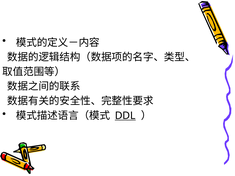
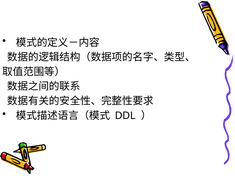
DDL underline: present -> none (125, 116)
